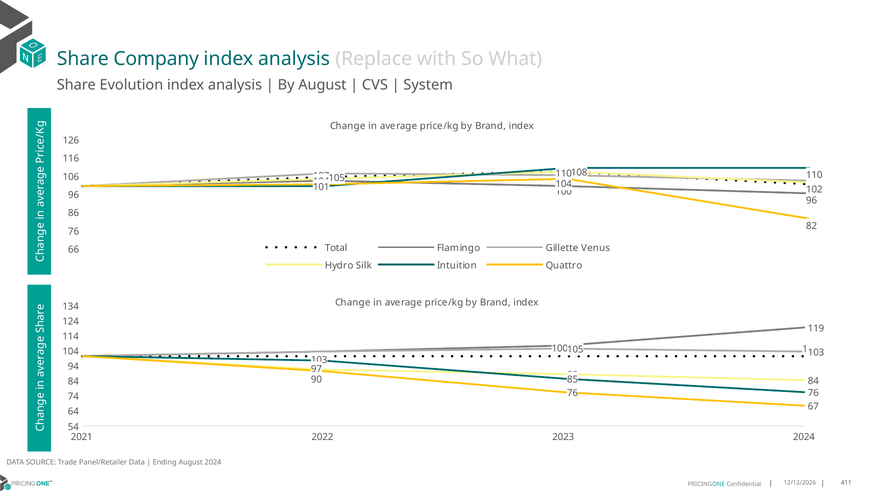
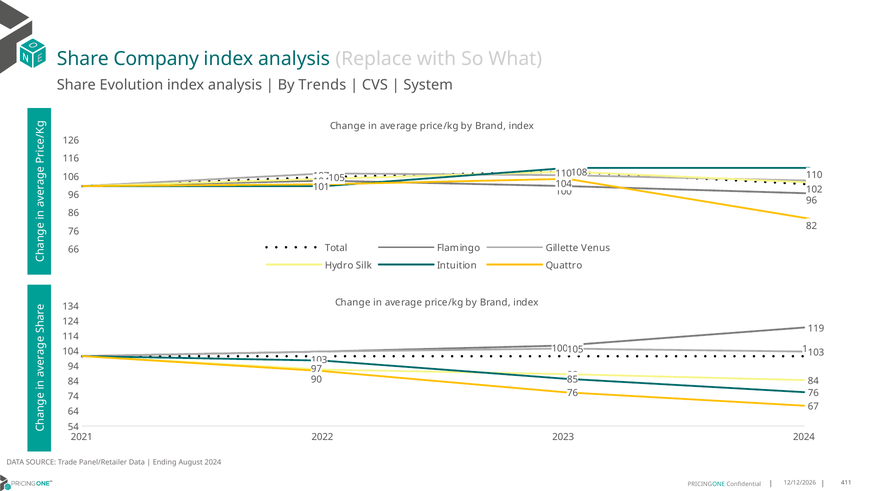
By August: August -> Trends (322, 85)
